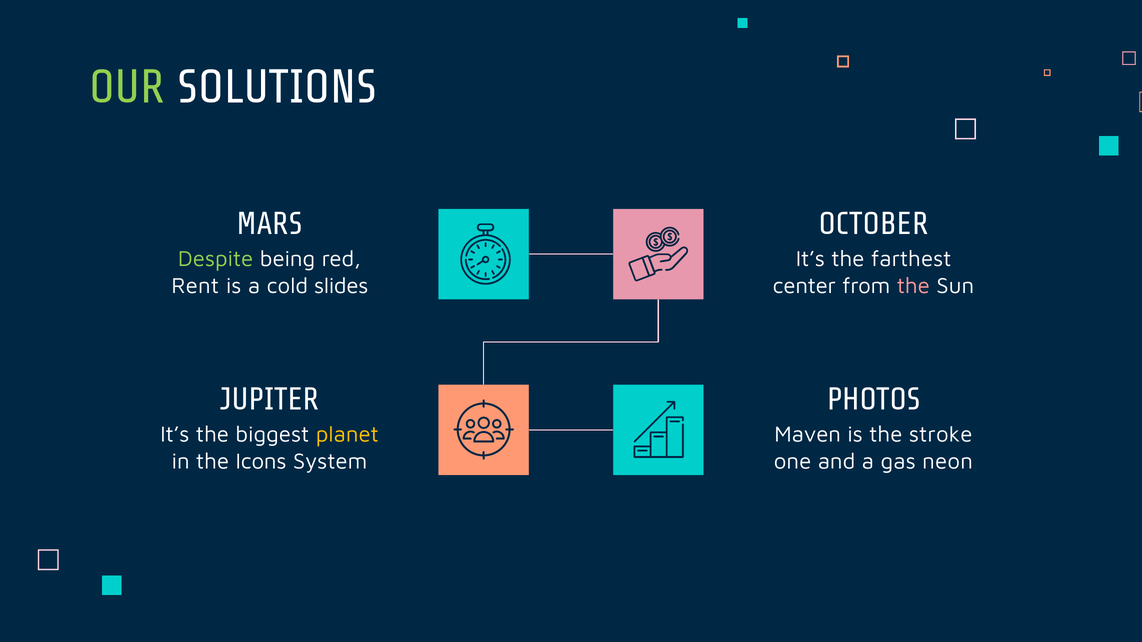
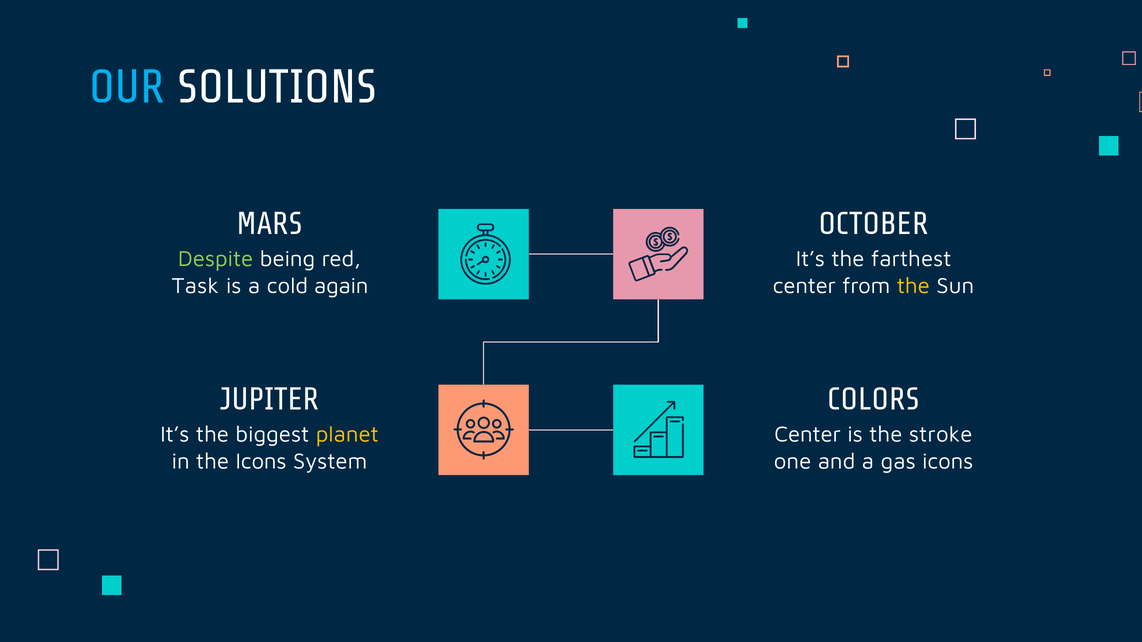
OUR colour: light green -> light blue (127, 87)
Rent: Rent -> Task (195, 286)
slides: slides -> again (341, 286)
the colour: pink -> yellow (913, 286)
PHOTOS: PHOTOS -> COLORS (874, 399)
Maven: Maven -> Center (808, 435)
gas neon: neon -> icons (948, 461)
